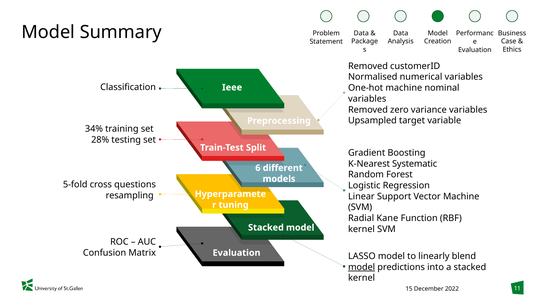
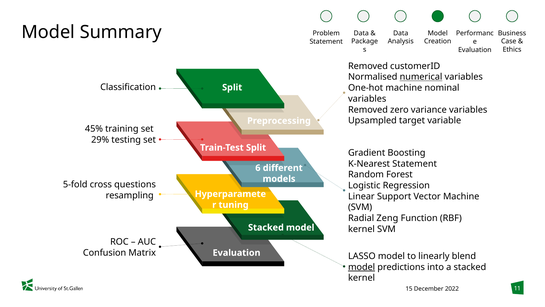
numerical underline: none -> present (421, 77)
Ieee: Ieee -> Split (232, 87)
34%: 34% -> 45% (94, 129)
28%: 28% -> 29% (100, 140)
K-Nearest Systematic: Systematic -> Statement (415, 163)
Kane: Kane -> Zeng (387, 218)
